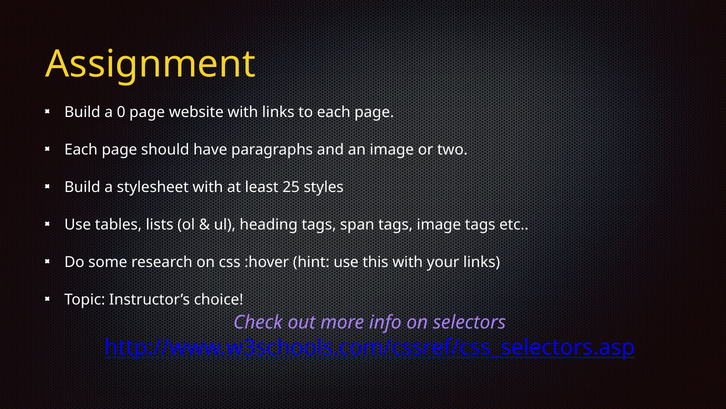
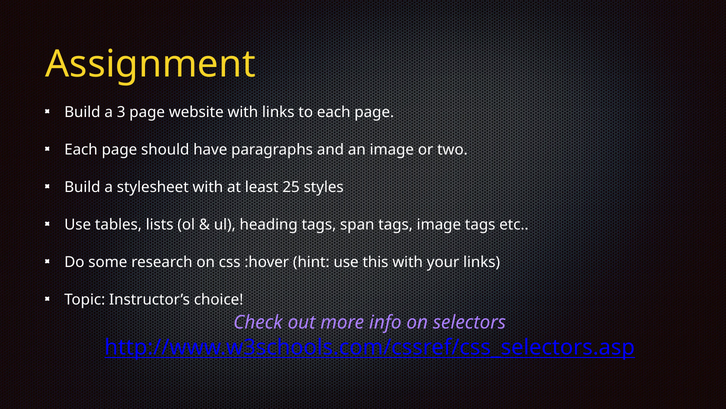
0: 0 -> 3 (121, 112)
